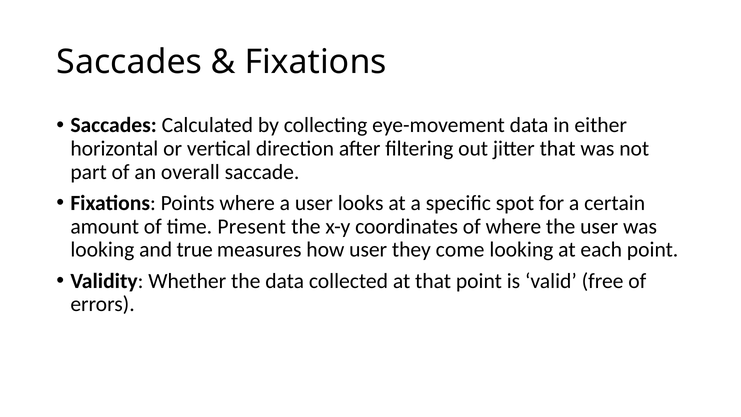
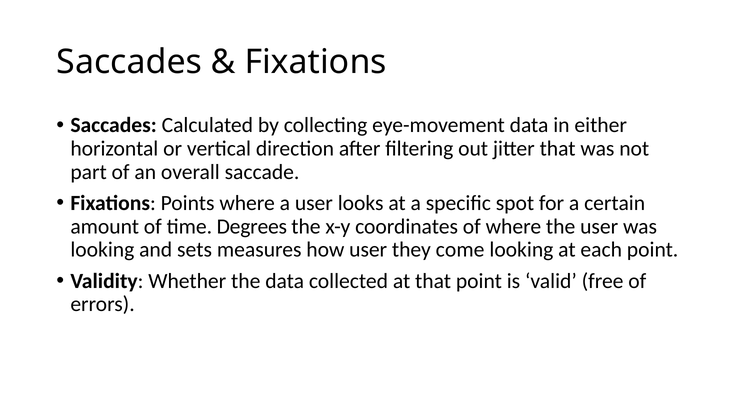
Present: Present -> Degrees (252, 226)
true: true -> sets (195, 250)
